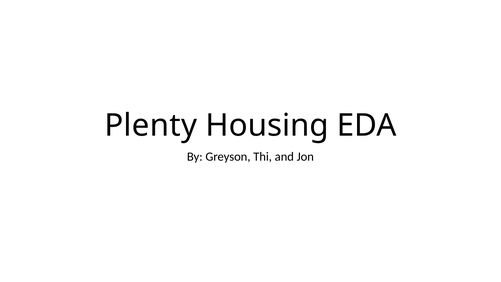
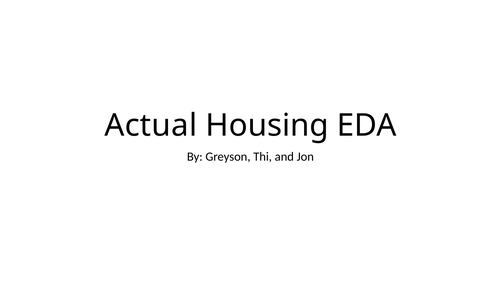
Plenty: Plenty -> Actual (151, 125)
